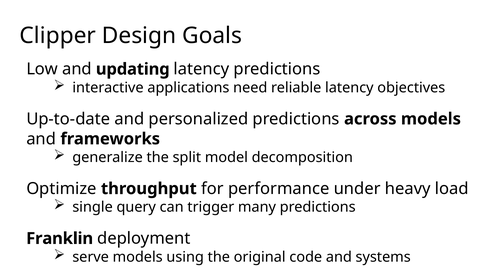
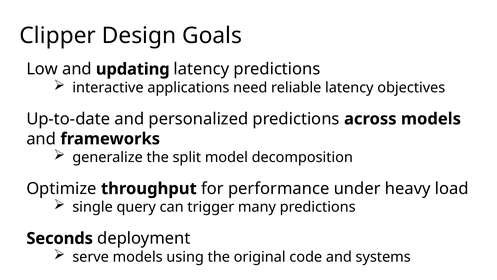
Franklin: Franklin -> Seconds (60, 238)
